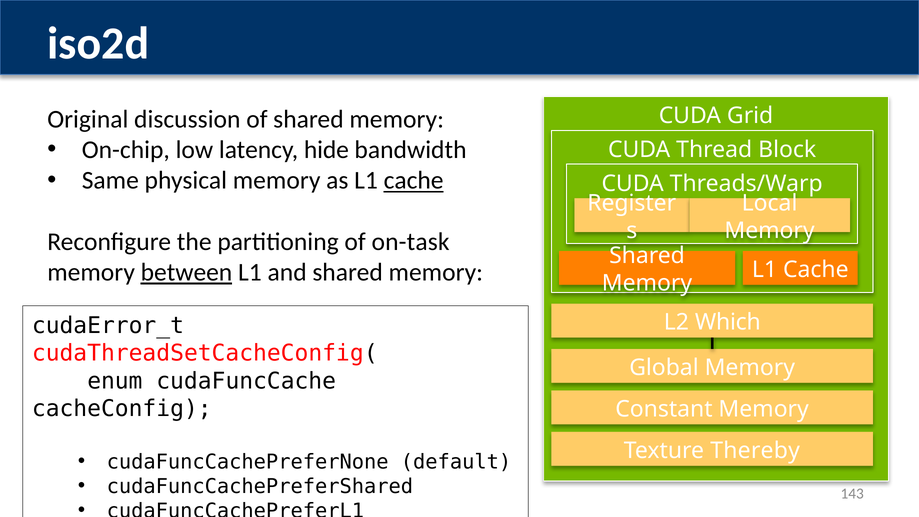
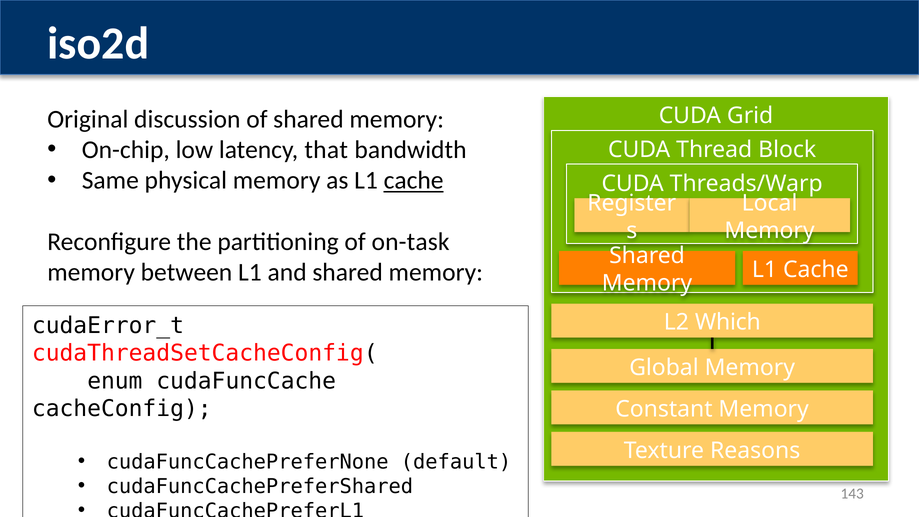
hide: hide -> that (326, 150)
between underline: present -> none (186, 272)
Thereby: Thereby -> Reasons (755, 450)
